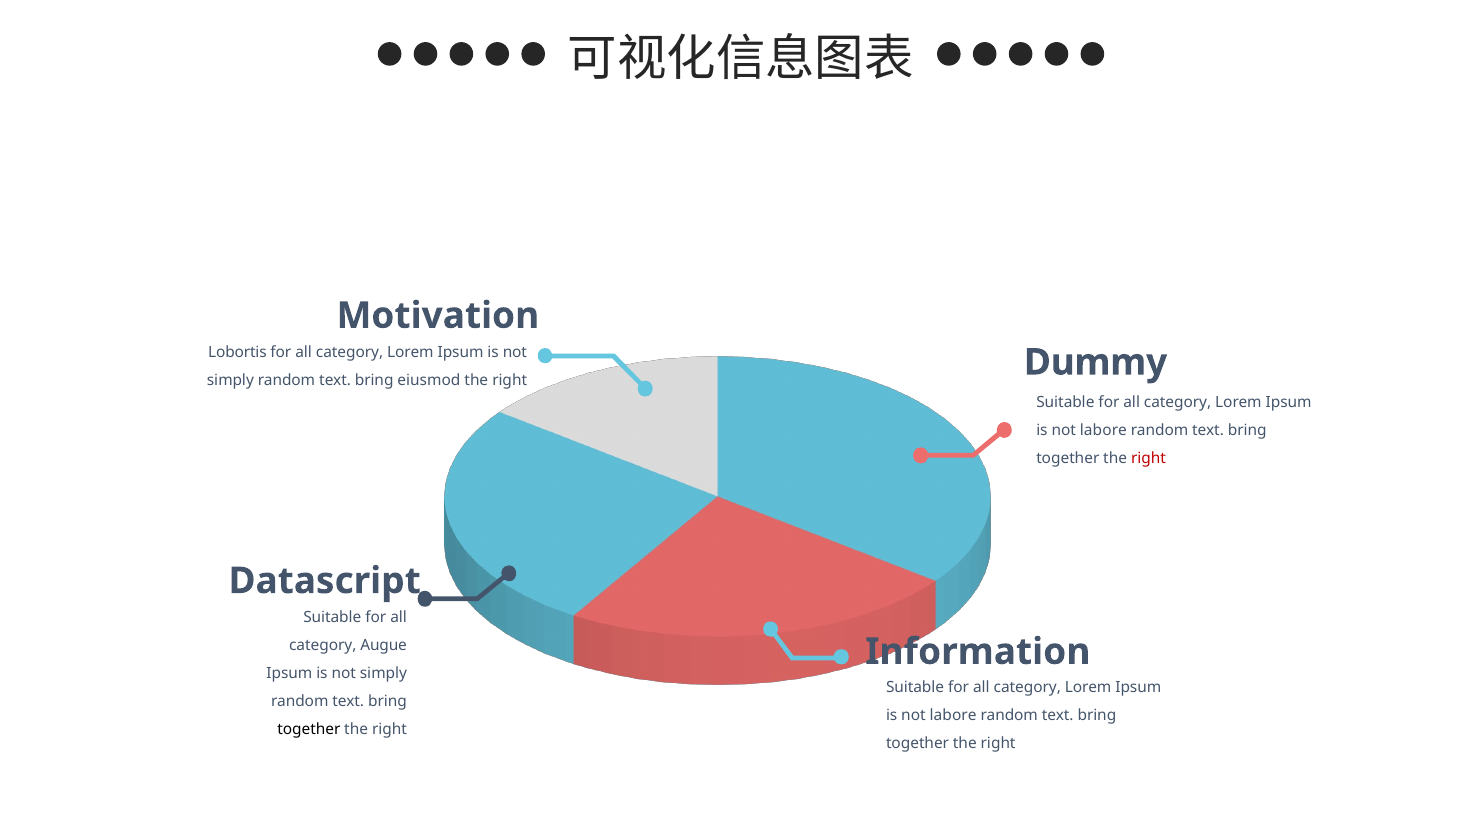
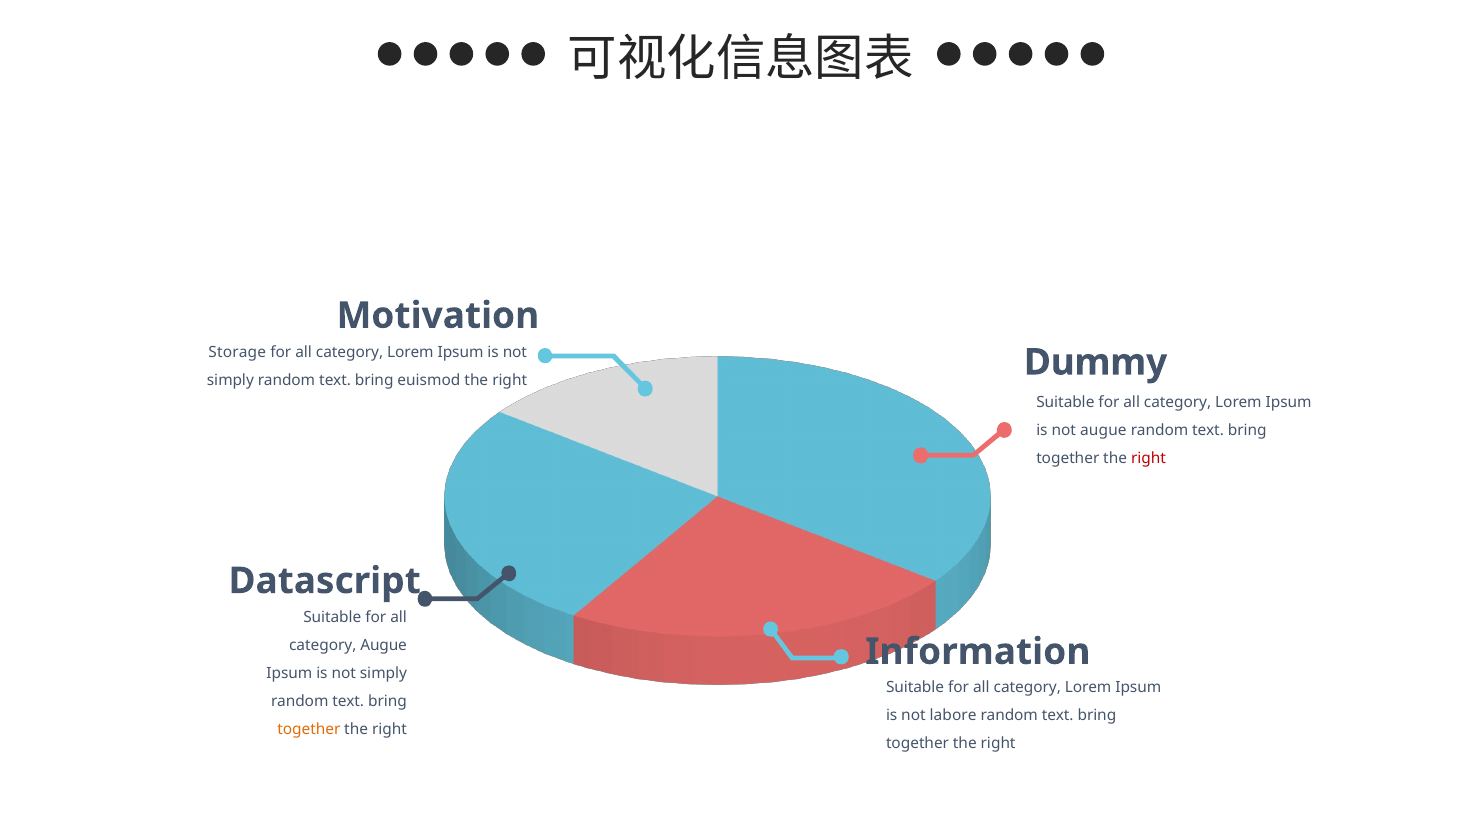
Lobortis: Lobortis -> Storage (237, 352)
eiusmod: eiusmod -> euismod (429, 380)
labore: labore -> augue (1103, 430)
together colour: black -> orange (309, 729)
